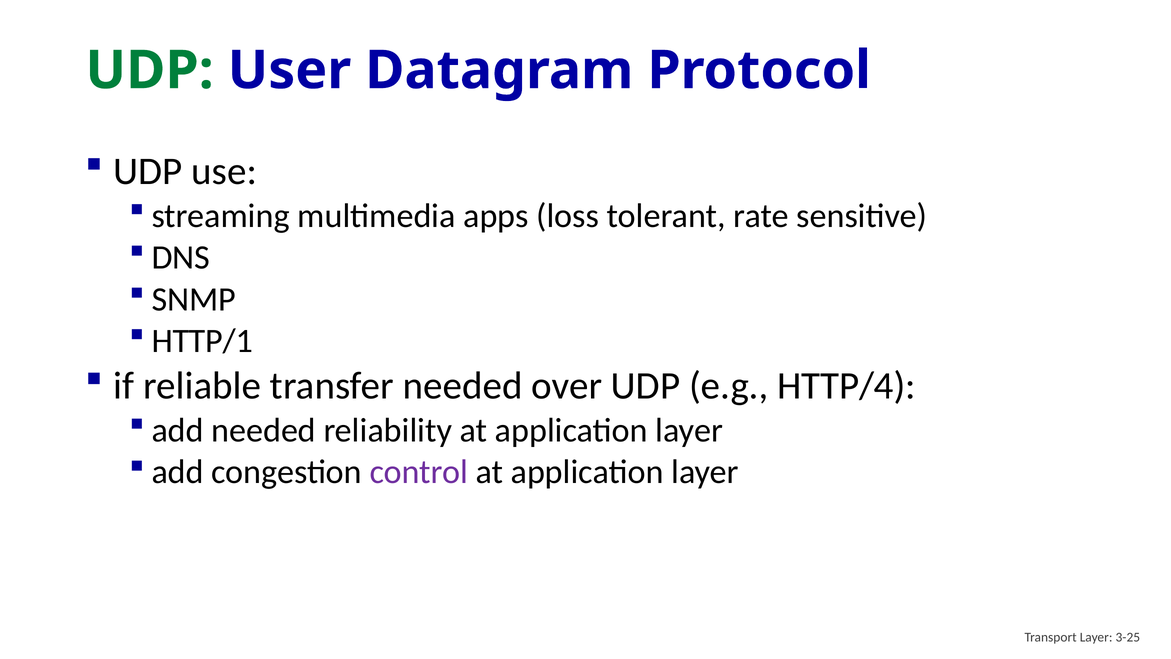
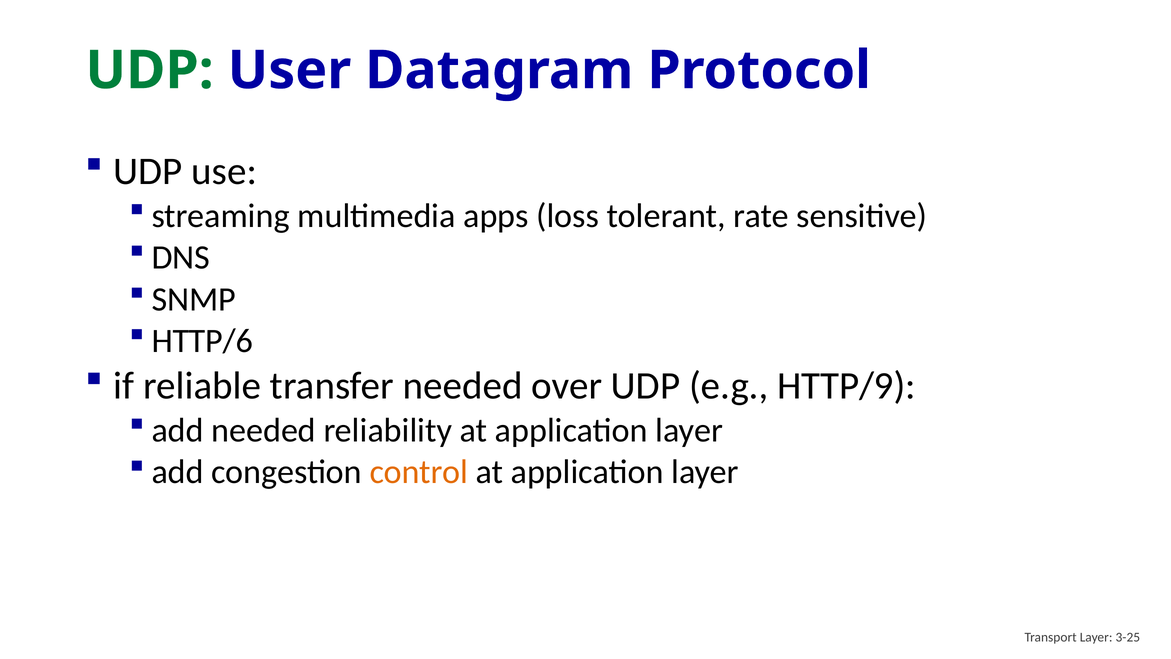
HTTP/1: HTTP/1 -> HTTP/6 (202, 341)
HTTP/4: HTTP/4 -> HTTP/9 (846, 386)
control colour: purple -> orange (419, 472)
